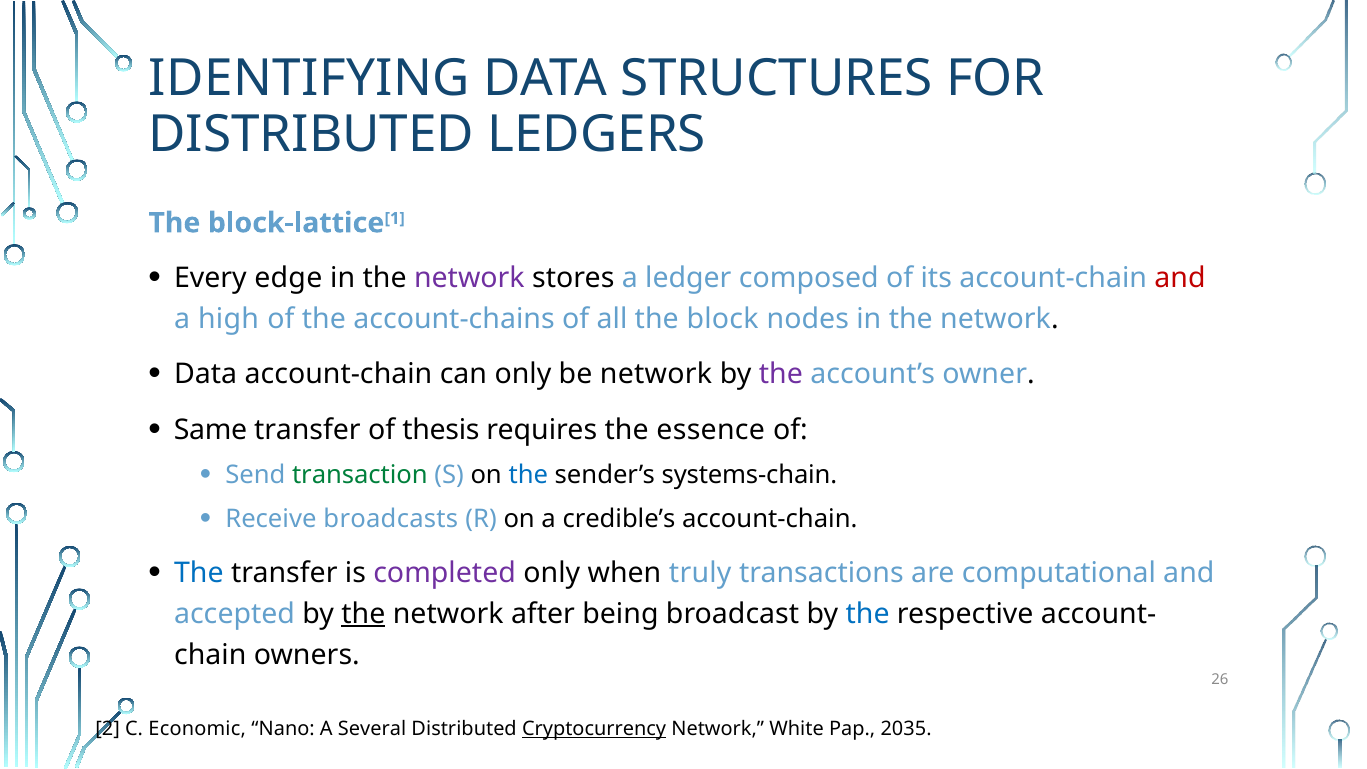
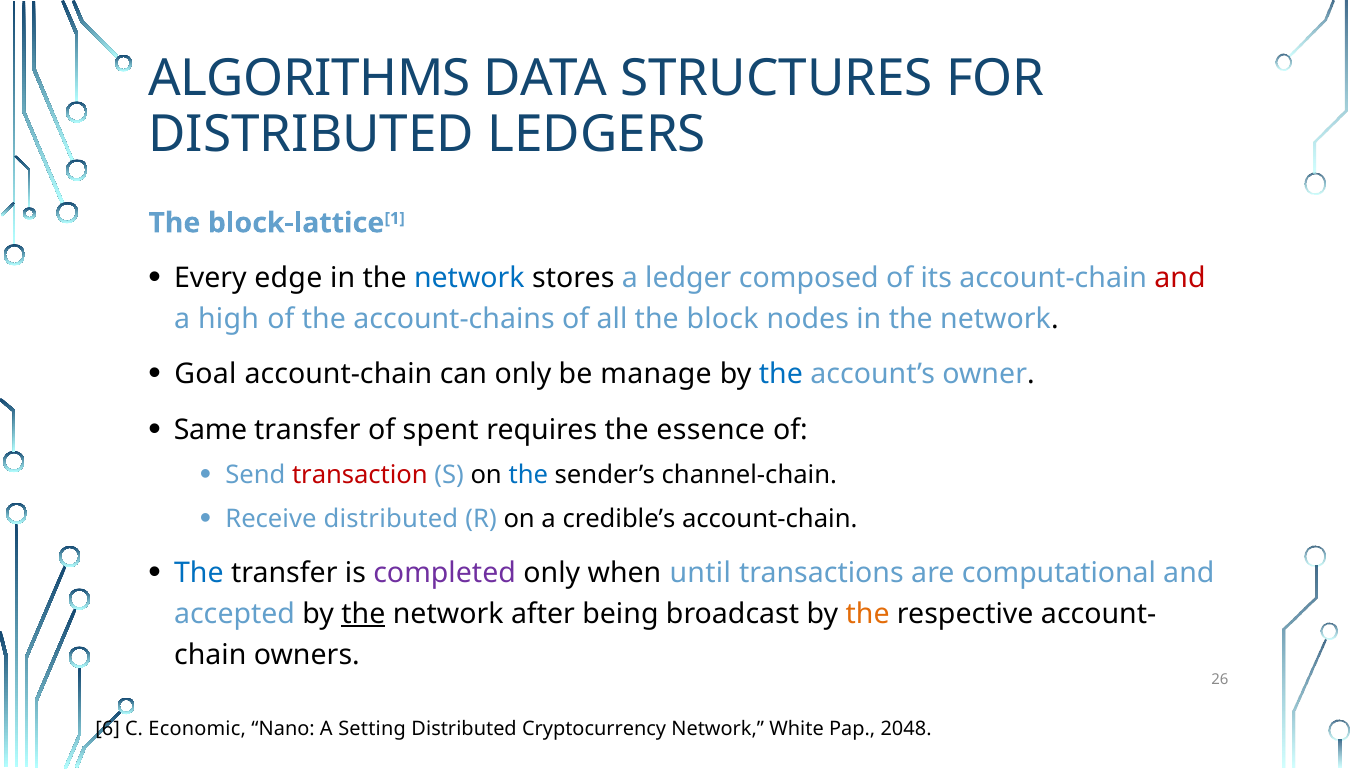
IDENTIFYING: IDENTIFYING -> ALGORITHMS (310, 79)
network colour: purple -> blue (469, 278)
Data: Data -> Goal (206, 374)
be network: network -> manage (656, 374)
the colour: purple -> blue (781, 374)
thesis: thesis -> spent (441, 430)
transaction colour: green -> red (360, 475)
systems-chain: systems-chain -> channel-chain (749, 475)
Receive broadcasts: broadcasts -> distributed (391, 519)
truly: truly -> until (700, 573)
the colour: blue -> orange (868, 614)
2: 2 -> 6 (108, 729)
Several: Several -> Setting (372, 729)
Cryptocurrency underline: present -> none (594, 729)
2035: 2035 -> 2048 (906, 729)
